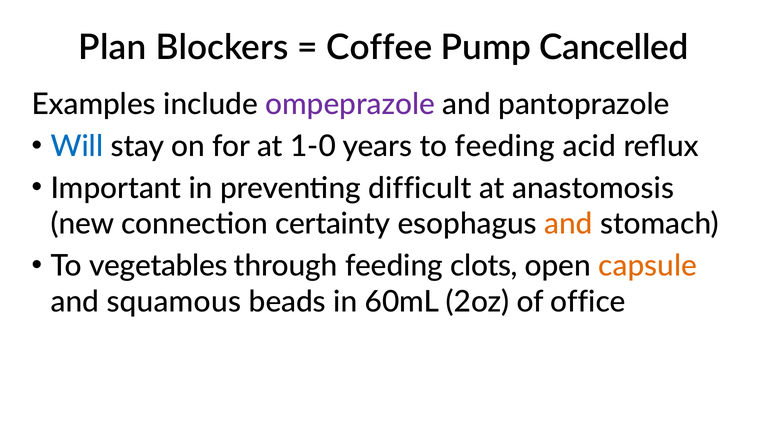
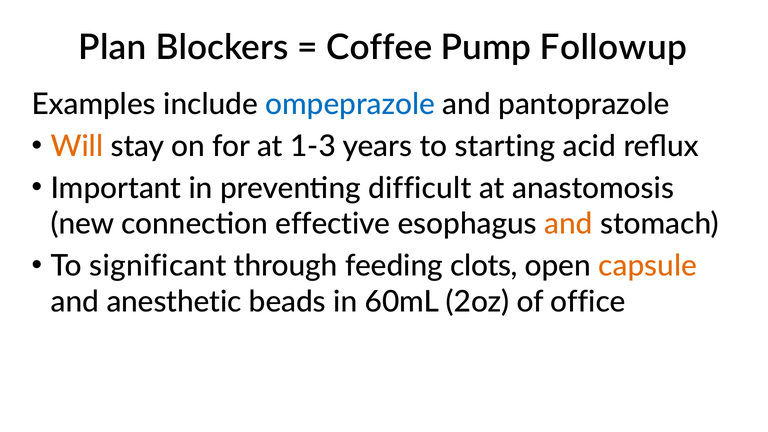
Cancelled: Cancelled -> Followup (613, 48)
ompeprazole colour: purple -> blue (350, 105)
Will colour: blue -> orange (77, 146)
1-0: 1-0 -> 1-3 (313, 146)
to feeding: feeding -> starting (505, 146)
certainty: certainty -> effective (333, 224)
vegetables: vegetables -> significant (158, 266)
squamous: squamous -> anesthetic (174, 302)
